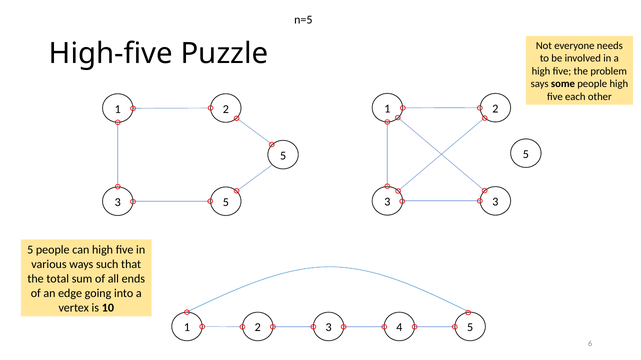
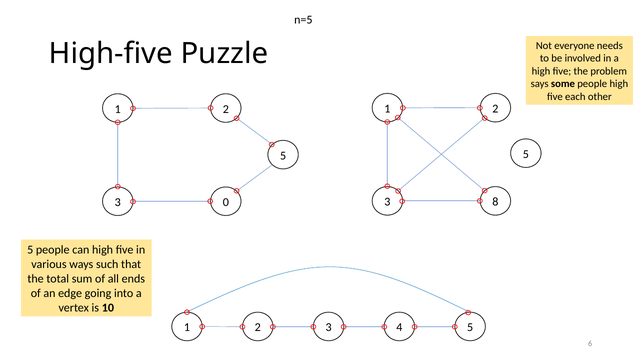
3 3: 3 -> 8 (495, 202)
5: 5 -> 0 (226, 203)
